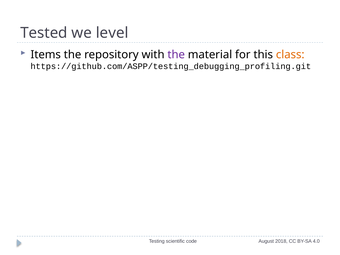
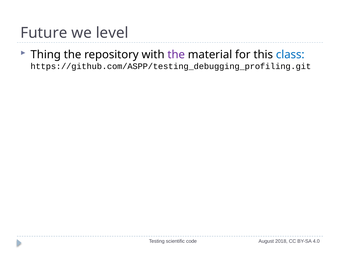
Tested: Tested -> Future (44, 33)
Items: Items -> Thing (46, 55)
class colour: orange -> blue (290, 55)
